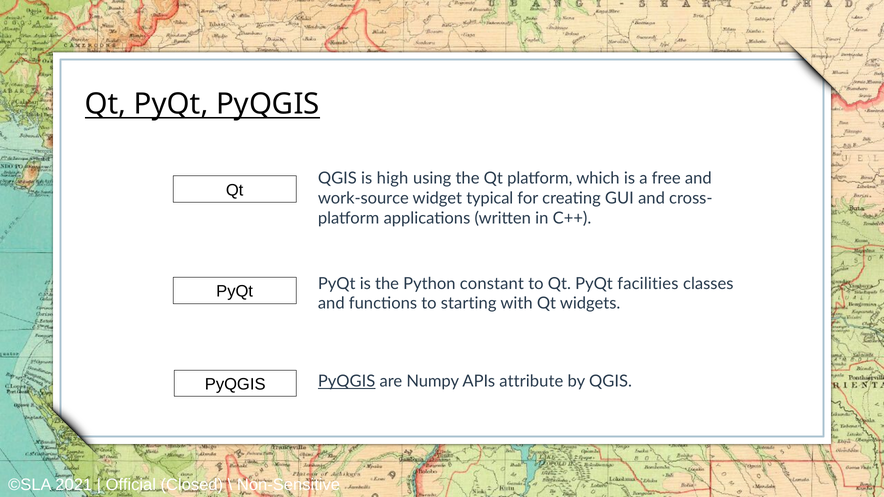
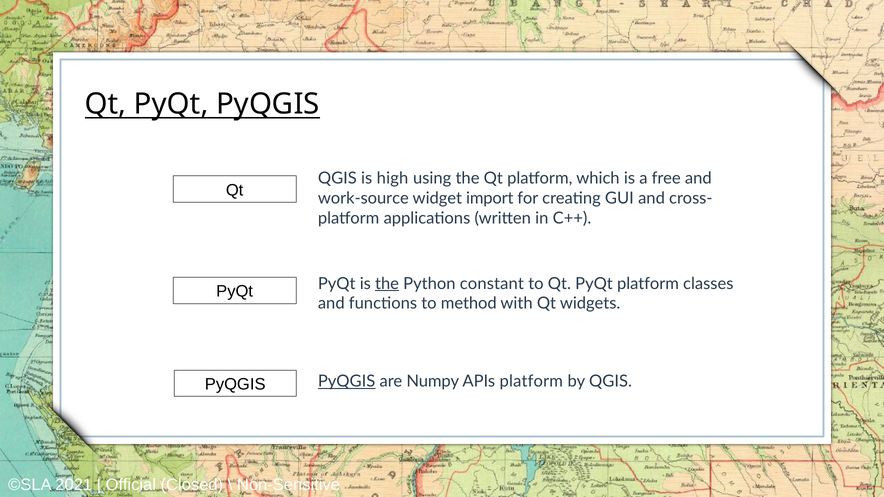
typical: typical -> import (490, 198)
the underline: none -> present (387, 284)
PyQt facilities: facilities -> platform (648, 284)
starting: starting -> method (469, 304)
APIs attribute: attribute -> platform (531, 381)
